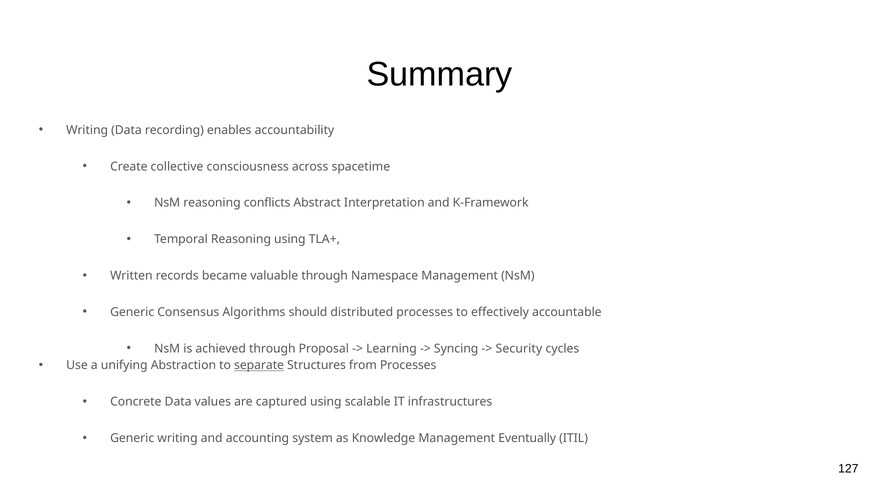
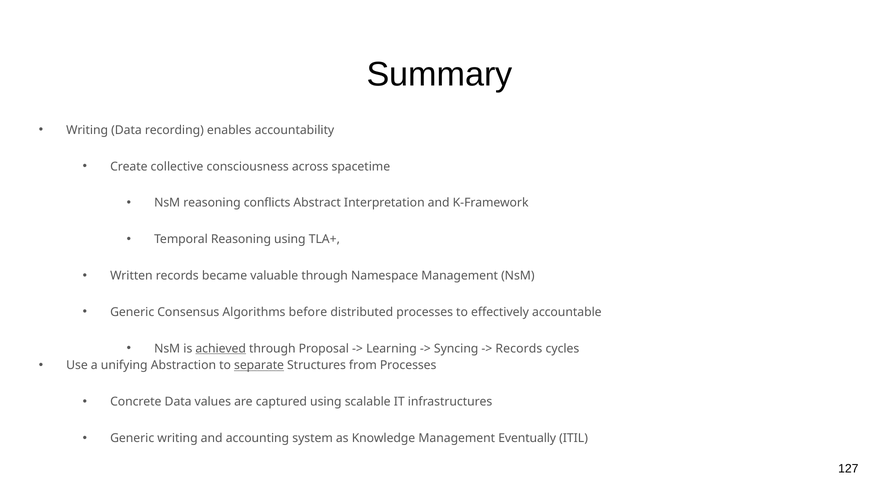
should: should -> before (308, 312)
achieved underline: none -> present (221, 348)
Security: Security -> Records (519, 348)
